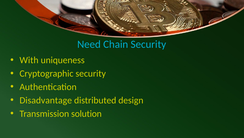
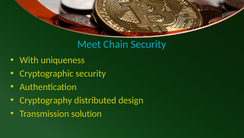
Need: Need -> Meet (89, 44)
Disadvantage: Disadvantage -> Cryptography (46, 100)
